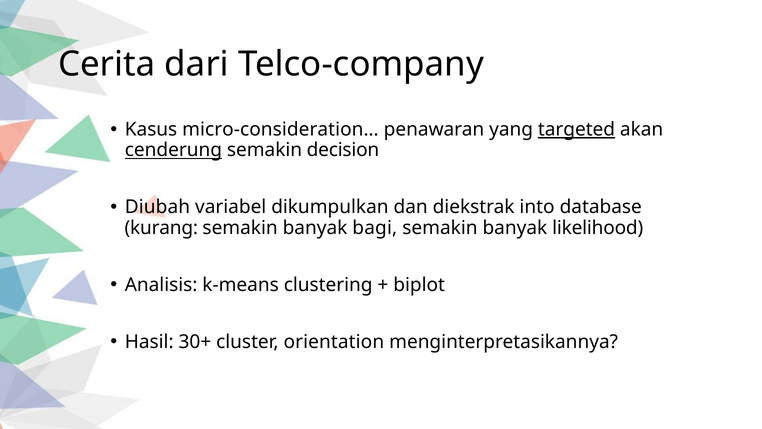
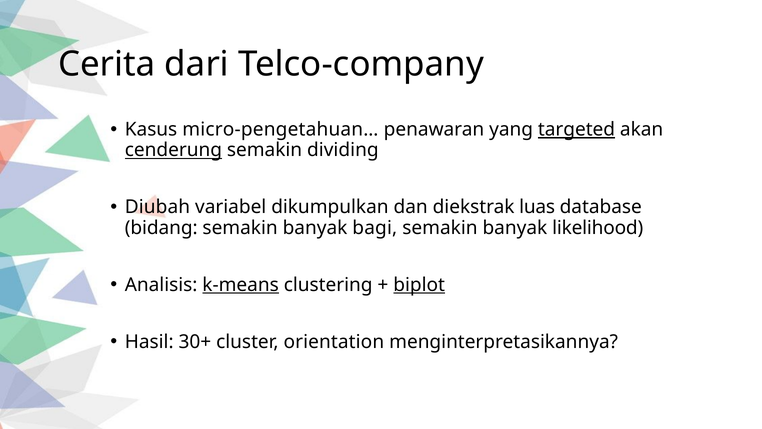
micro-consideration…: micro-consideration… -> micro-pengetahuan… (280, 129)
decision: decision -> dividing (343, 150)
into: into -> luas (537, 207)
kurang: kurang -> bidang (161, 228)
k-means underline: none -> present (241, 285)
biplot underline: none -> present (419, 285)
